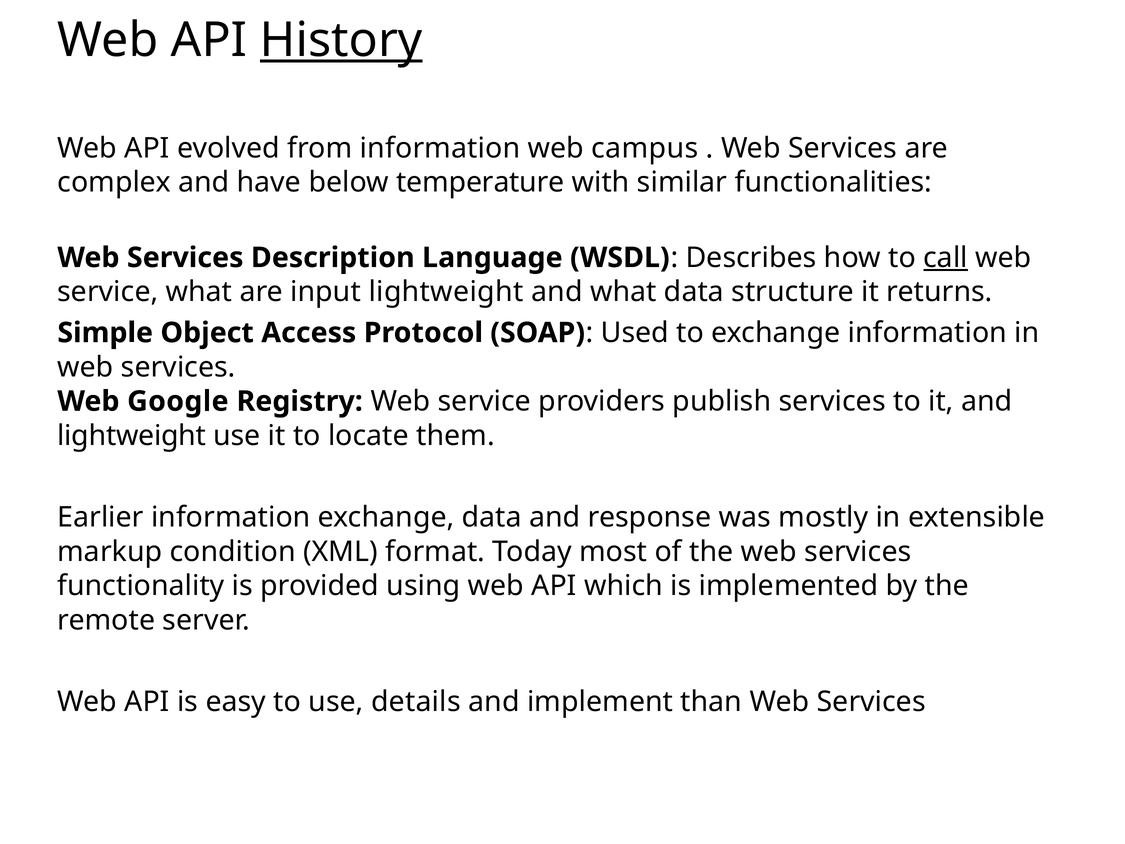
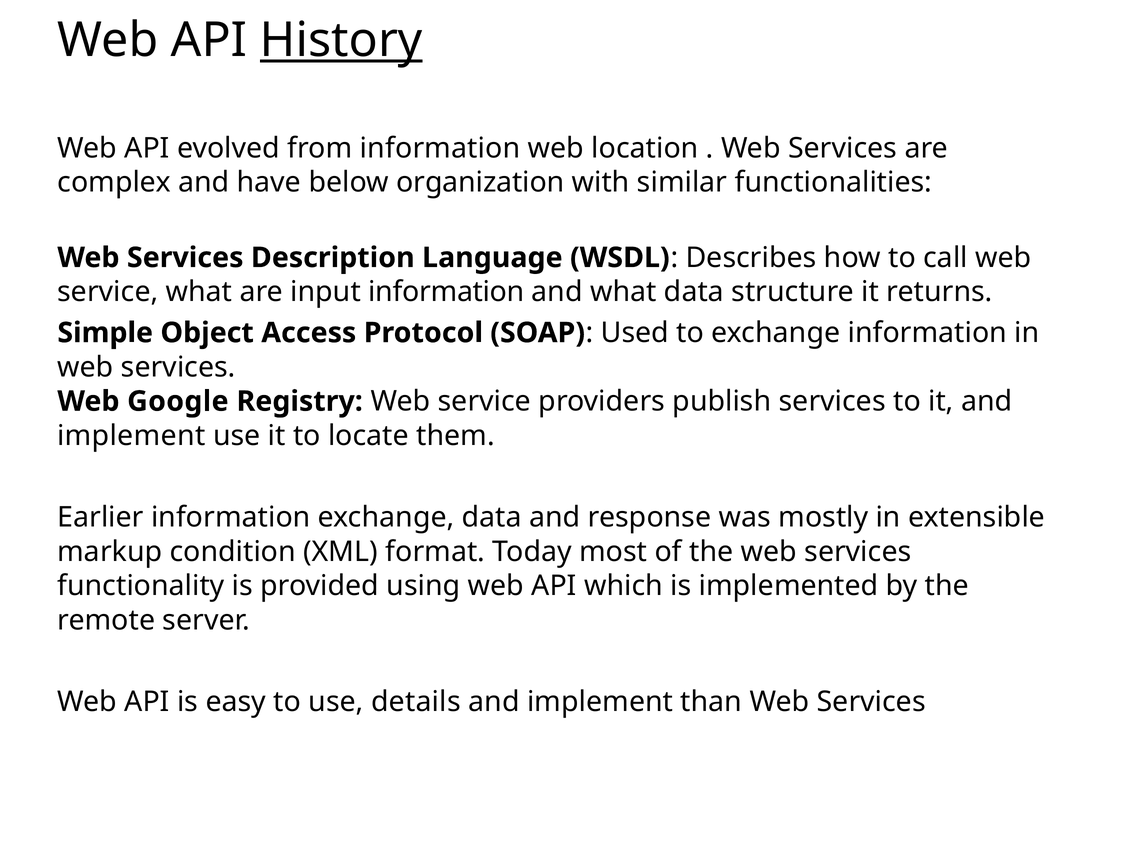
campus: campus -> location (645, 148)
temperature: temperature -> organization (480, 182)
call underline: present -> none (946, 258)
input lightweight: lightweight -> information (446, 292)
lightweight: lightweight -> implement (131, 435)
